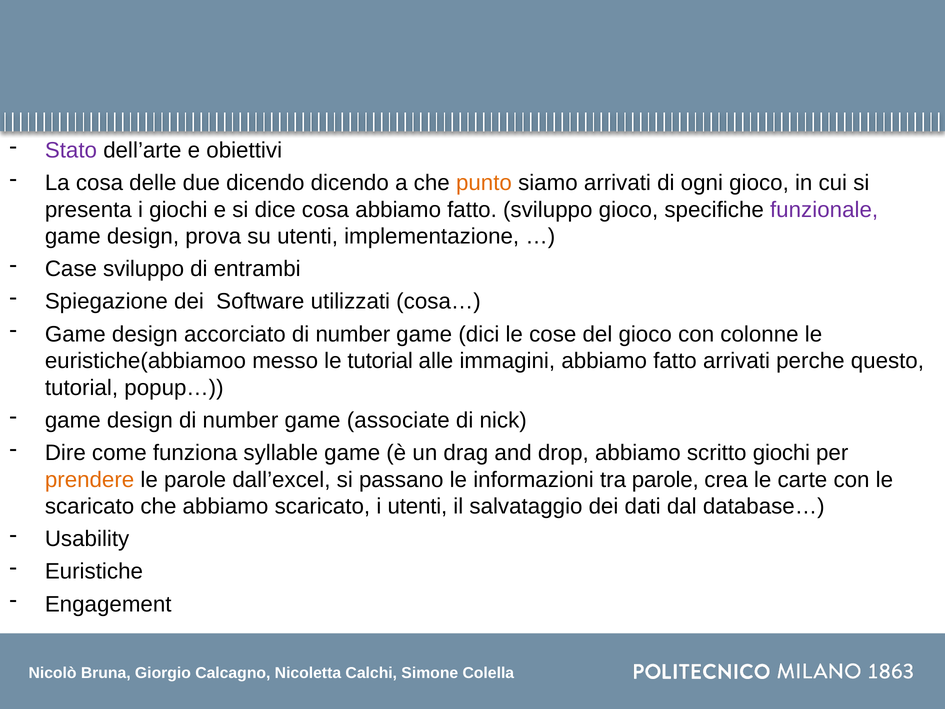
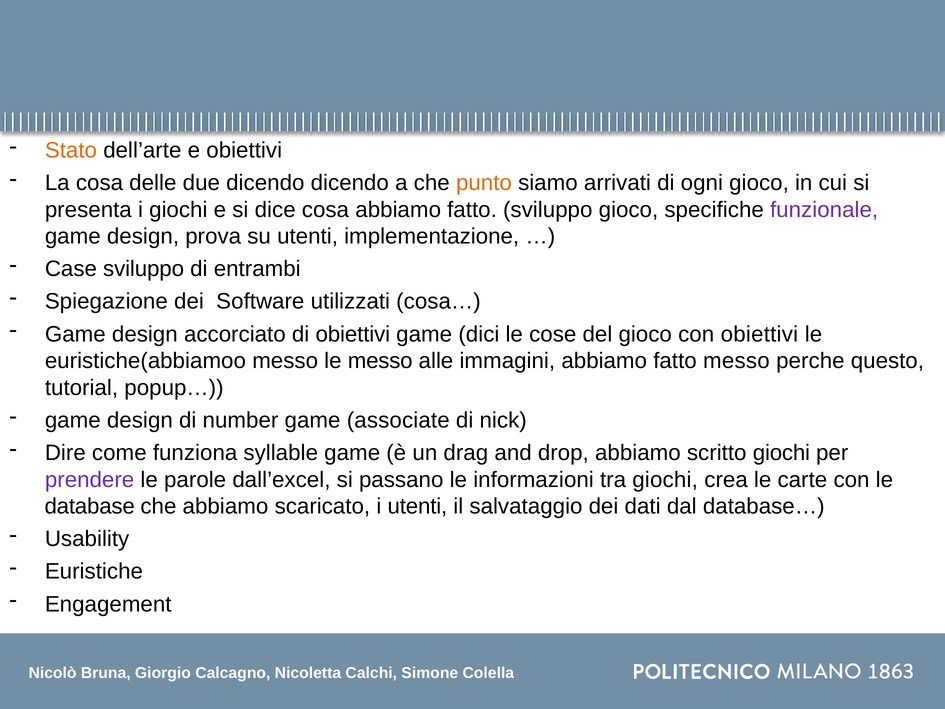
Stato colour: purple -> orange (71, 150)
accorciato di number: number -> obiettivi (353, 334)
con colonne: colonne -> obiettivi (759, 334)
le tutorial: tutorial -> messo (380, 361)
fatto arrivati: arrivati -> messo (736, 361)
prendere colour: orange -> purple (90, 479)
tra parole: parole -> giochi (665, 479)
scaricato: scaricato -> database (90, 506)
